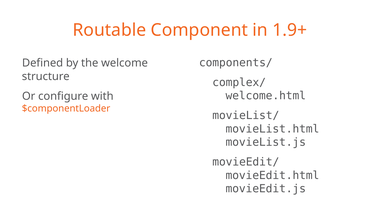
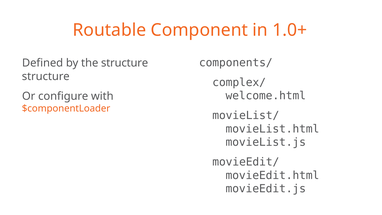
1.9+: 1.9+ -> 1.0+ (290, 30)
the welcome: welcome -> structure (125, 63)
